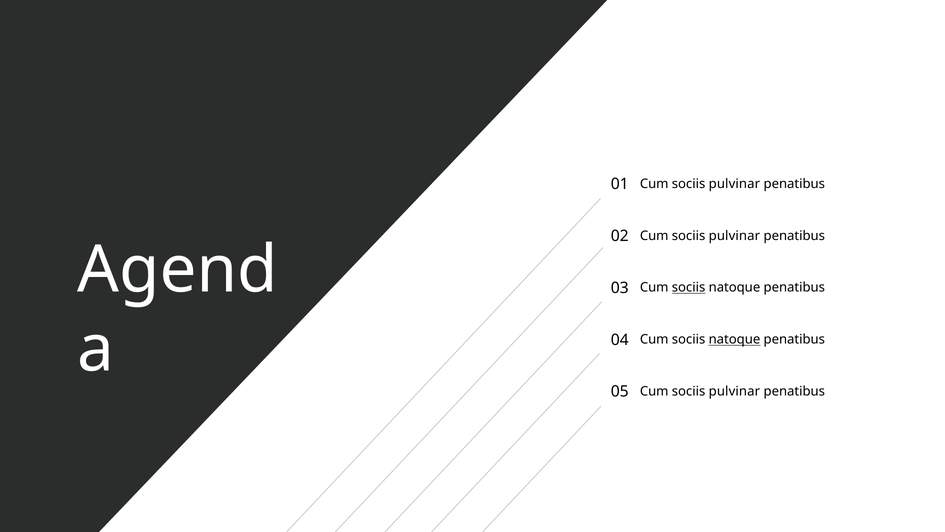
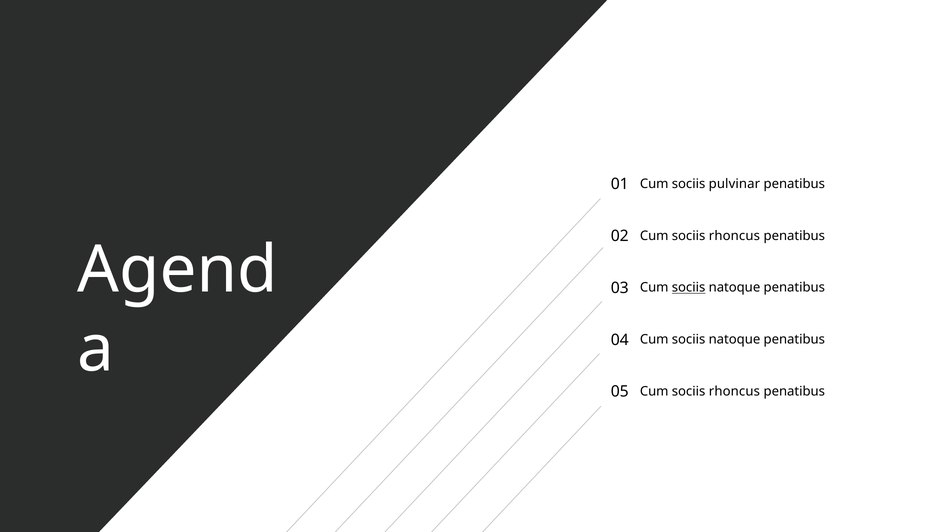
pulvinar: pulvinar -> rhoncus (734, 236)
natoque underline: present -> none (734, 339)
pulvinar: pulvinar -> rhoncus (734, 391)
